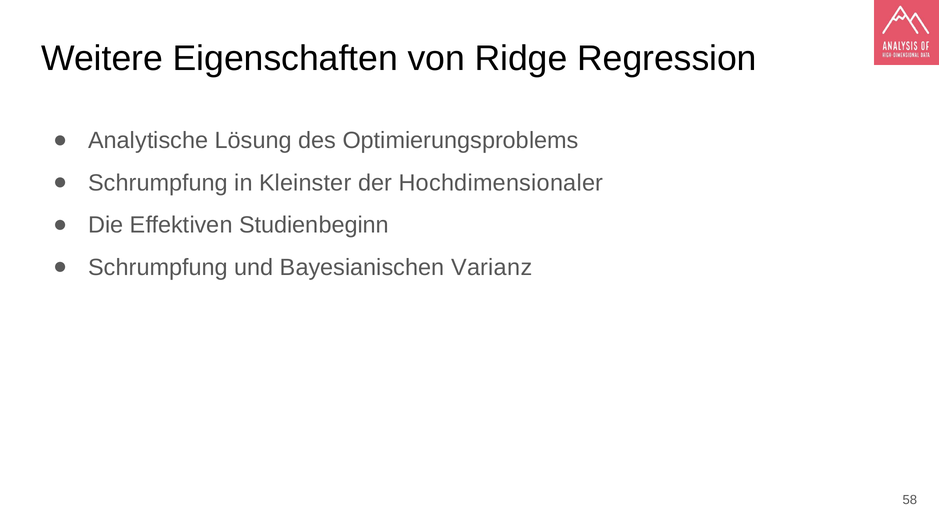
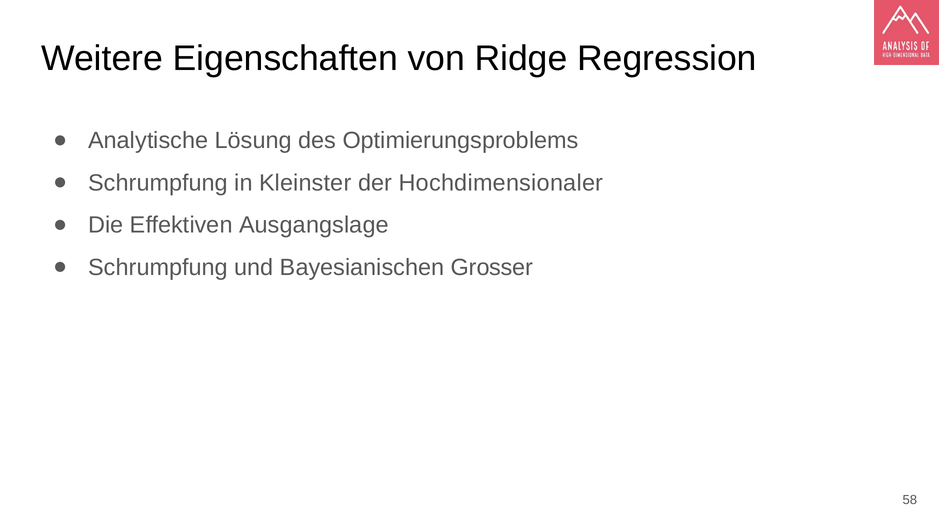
Studienbeginn: Studienbeginn -> Ausgangslage (314, 225)
Varianz: Varianz -> Grosser (492, 268)
